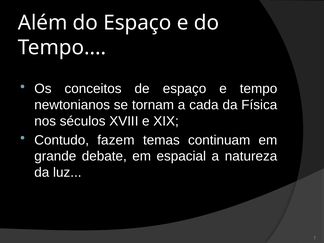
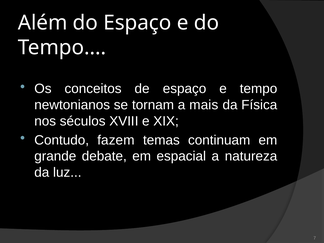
cada: cada -> mais (204, 105)
